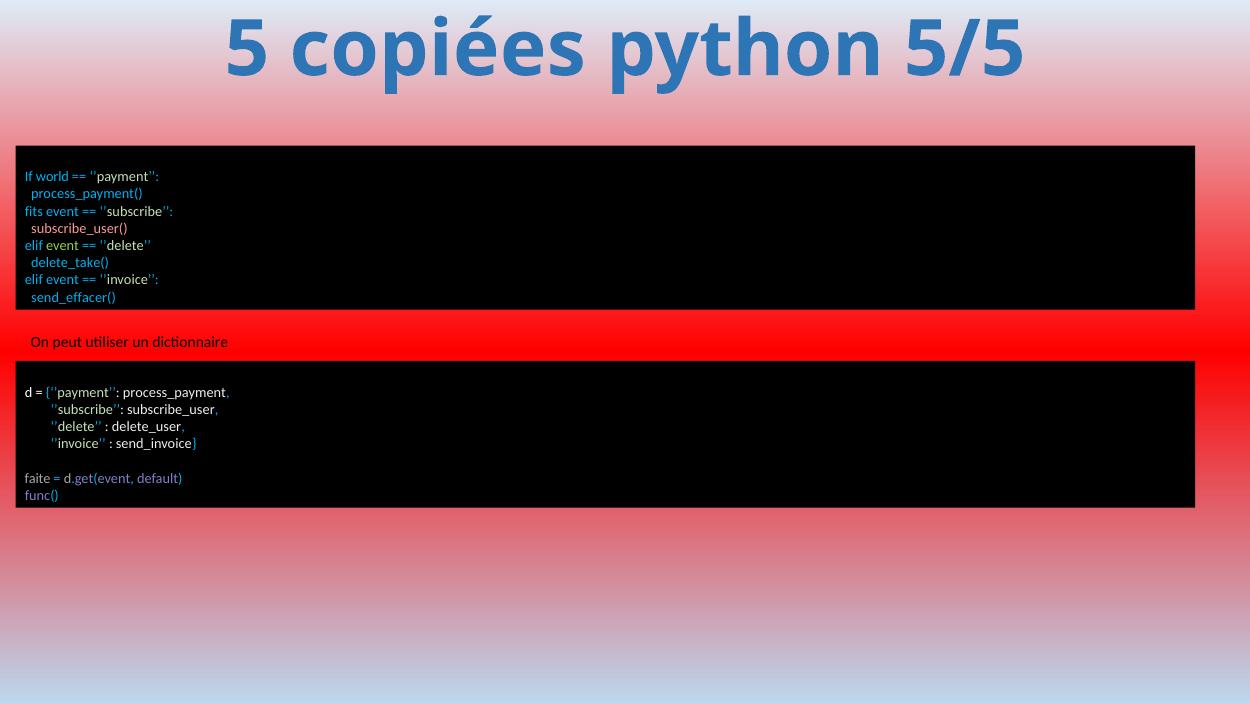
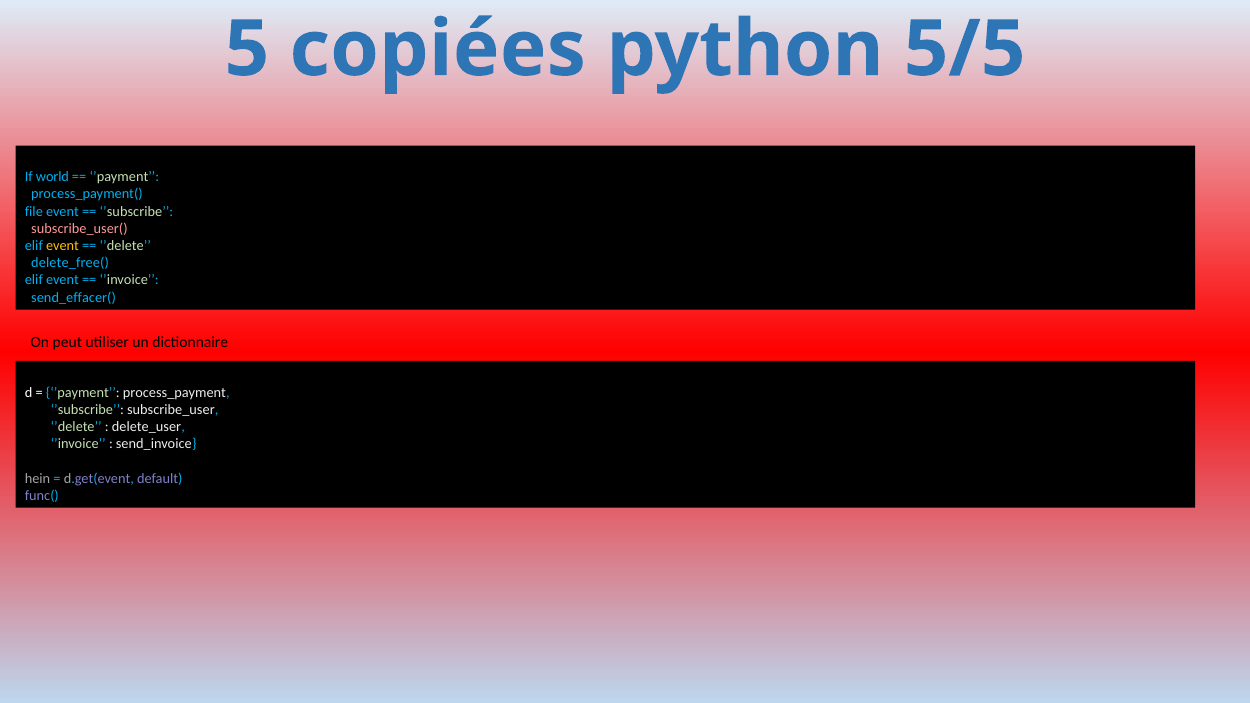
fits: fits -> file (34, 211)
event colour: light green -> yellow (62, 246)
delete_take(: delete_take( -> delete_free( (70, 263)
faite: faite -> hein (38, 478)
